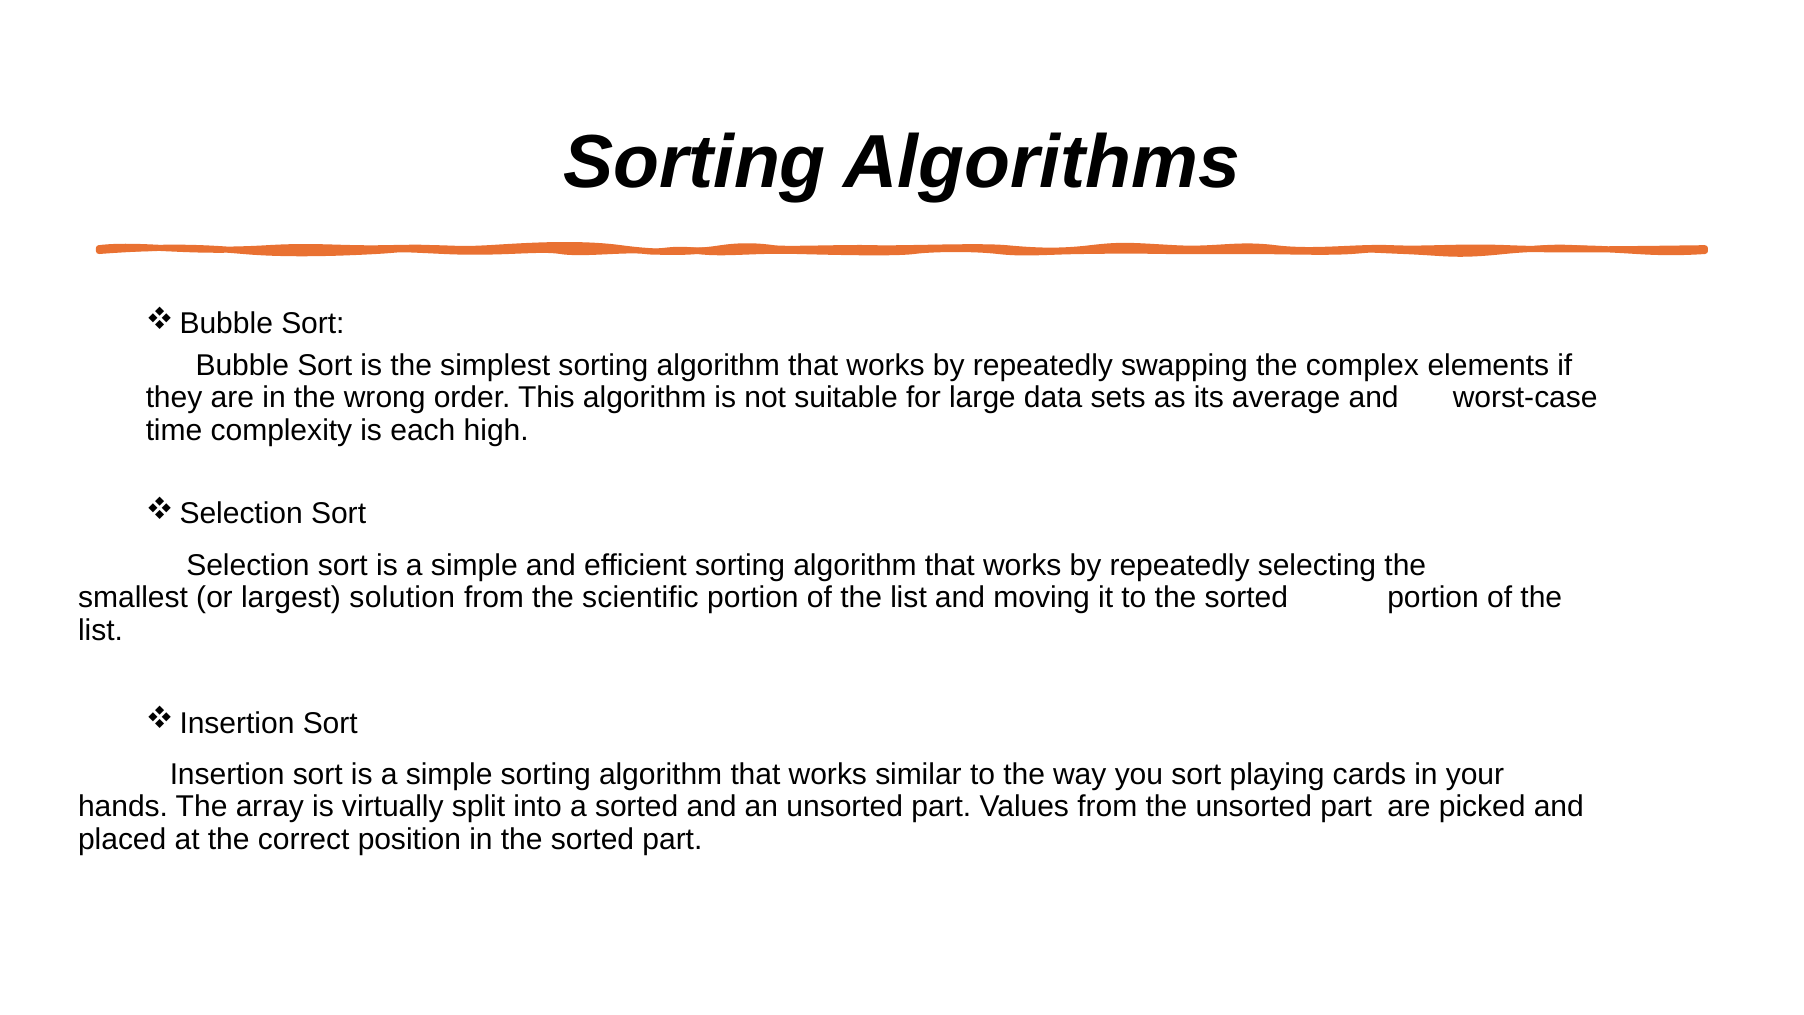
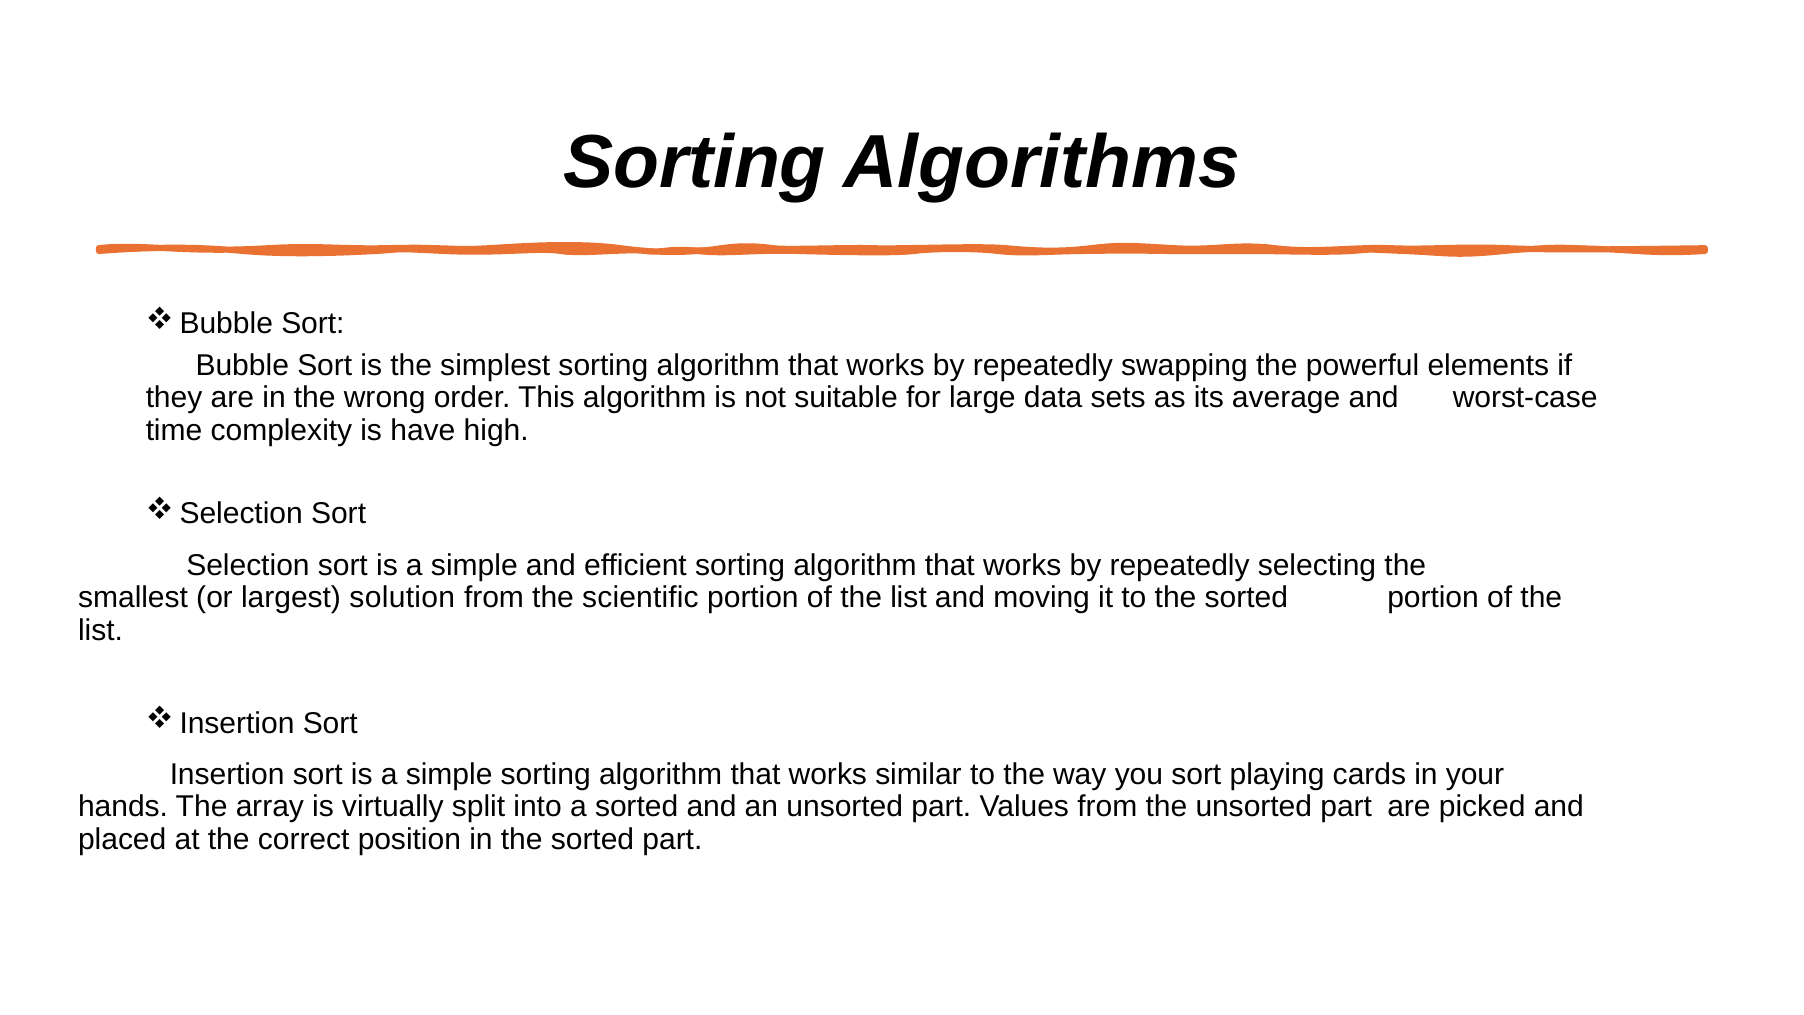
complex: complex -> powerful (1363, 365)
each: each -> have (423, 430)
